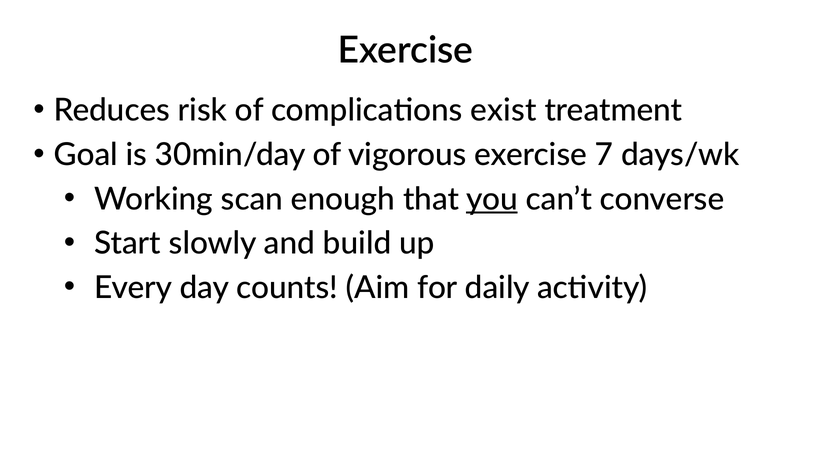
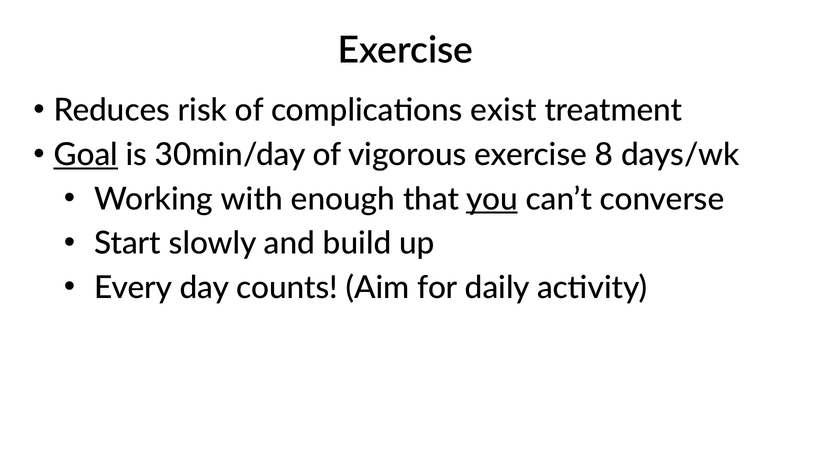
Goal underline: none -> present (86, 155)
7: 7 -> 8 (604, 155)
scan: scan -> with (252, 199)
